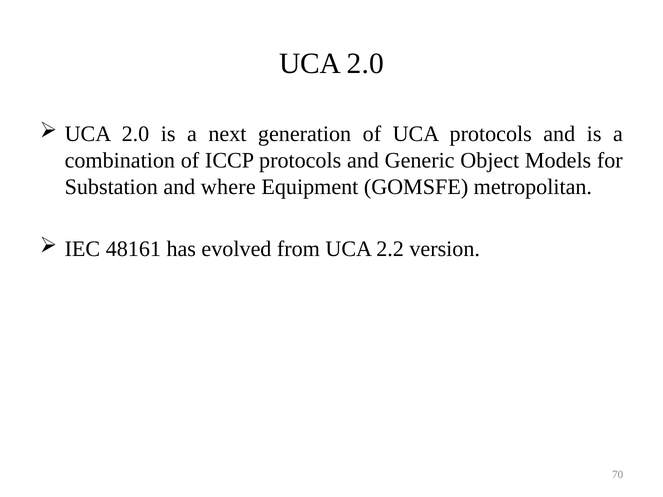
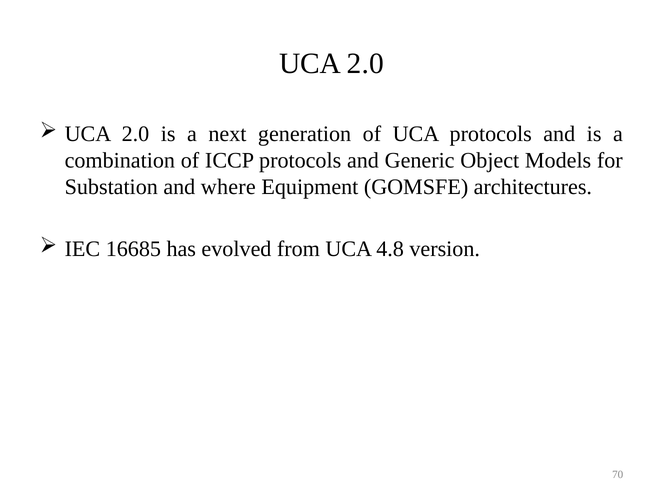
metropolitan: metropolitan -> architectures (533, 187)
48161: 48161 -> 16685 (133, 249)
2.2: 2.2 -> 4.8 (390, 249)
